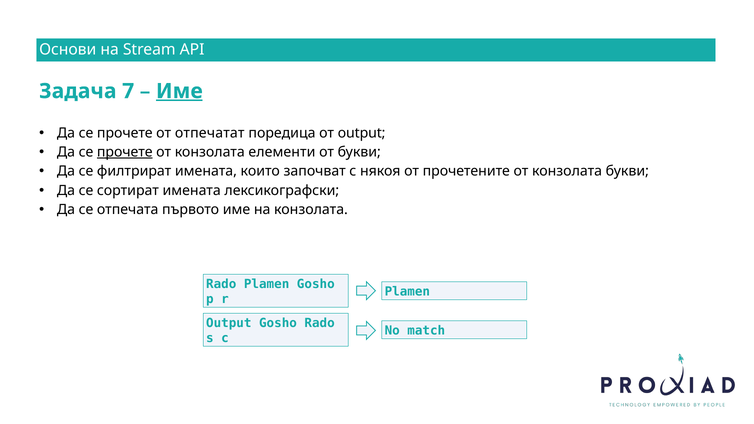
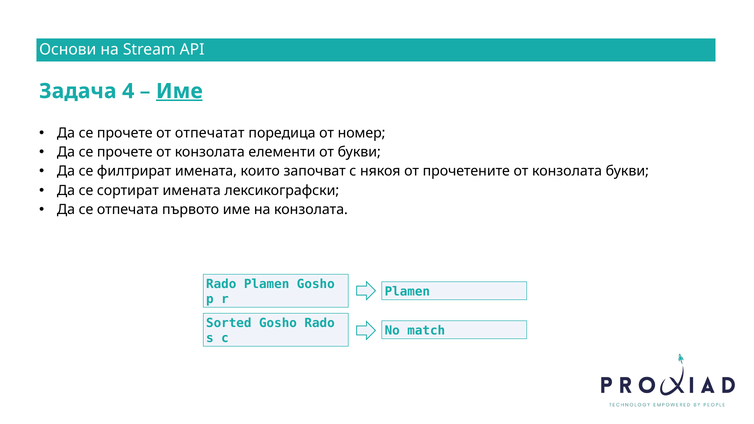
7: 7 -> 4 (128, 91)
от output: output -> номер (362, 133)
прочете underline: present -> none (125, 152)
Output: Output -> Sorted (229, 323)
